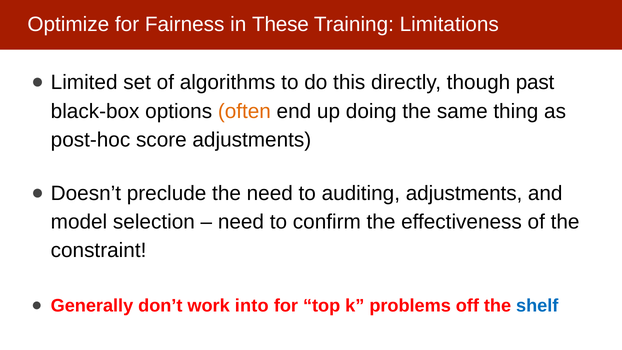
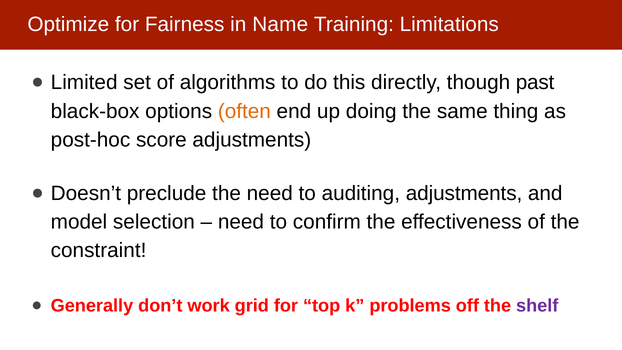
These: These -> Name (280, 25)
into: into -> grid (252, 306)
shelf colour: blue -> purple (537, 306)
